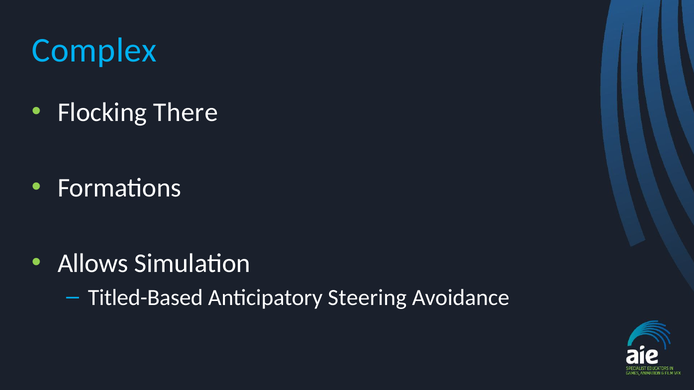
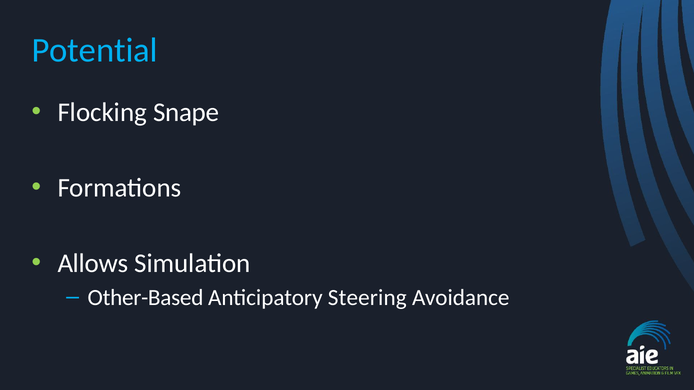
Complex: Complex -> Potential (95, 51)
There: There -> Snape (186, 113)
Titled-Based: Titled-Based -> Other-Based (145, 298)
